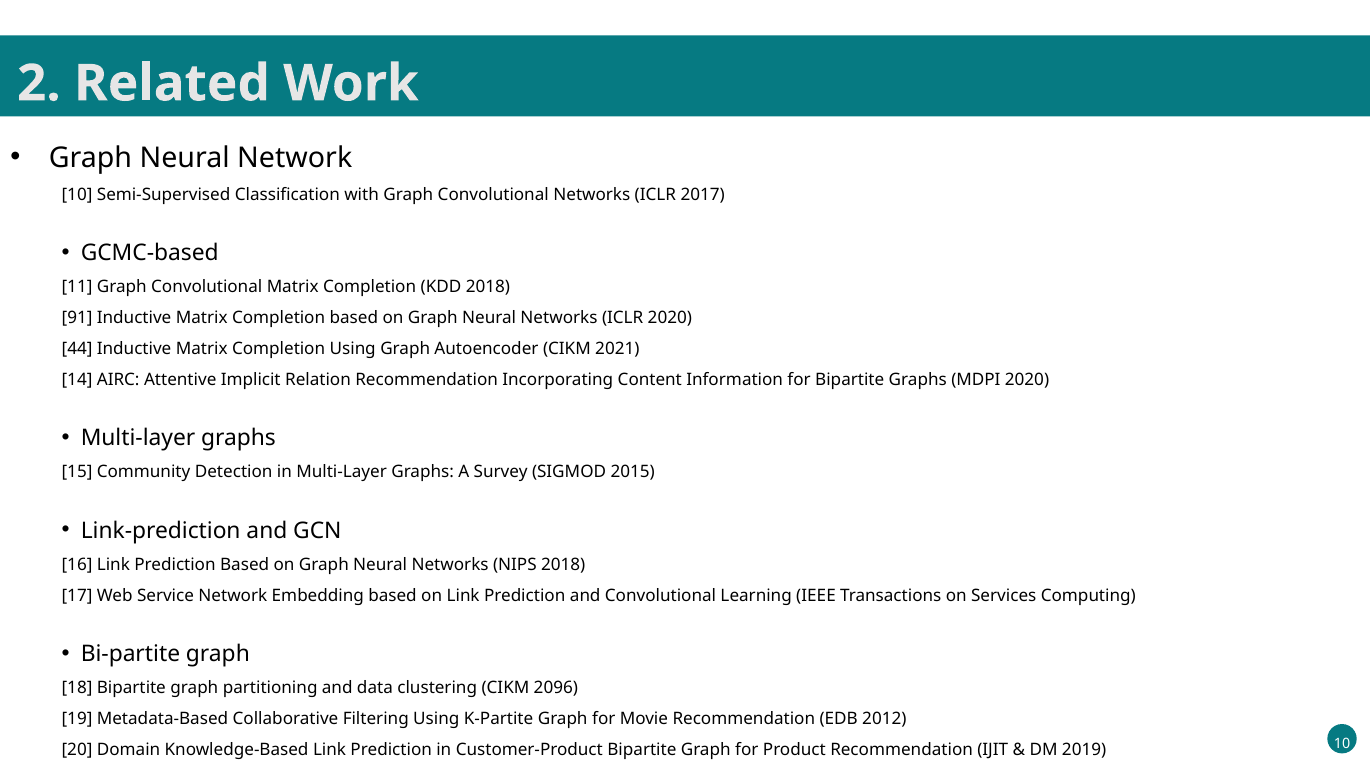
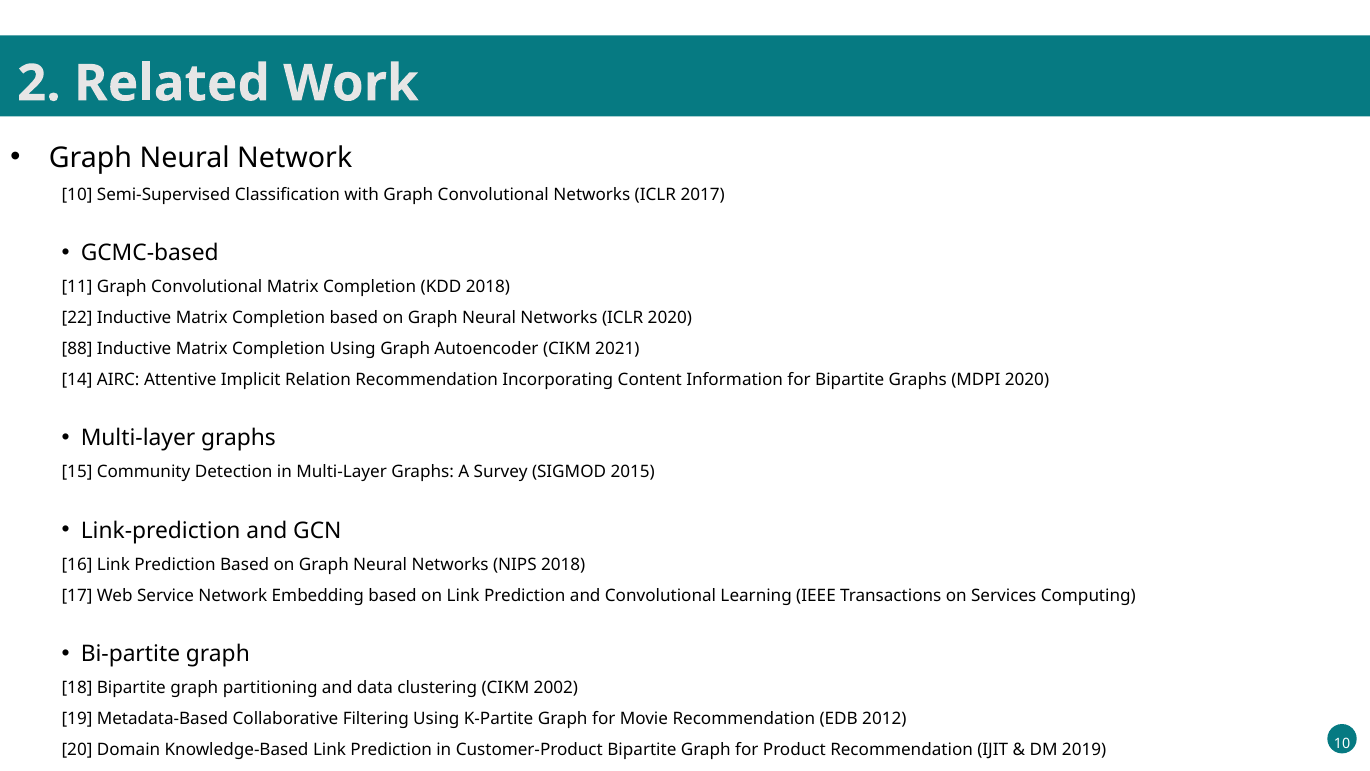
91: 91 -> 22 (77, 318)
44: 44 -> 88 (77, 349)
2096: 2096 -> 2002 (556, 688)
